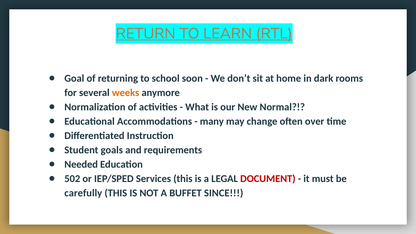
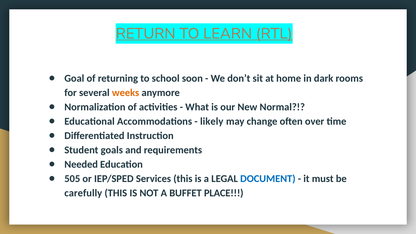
many: many -> likely (212, 121)
502: 502 -> 505 (72, 179)
DOCUMENT colour: red -> blue (268, 179)
SINCE: SINCE -> PLACE (224, 193)
